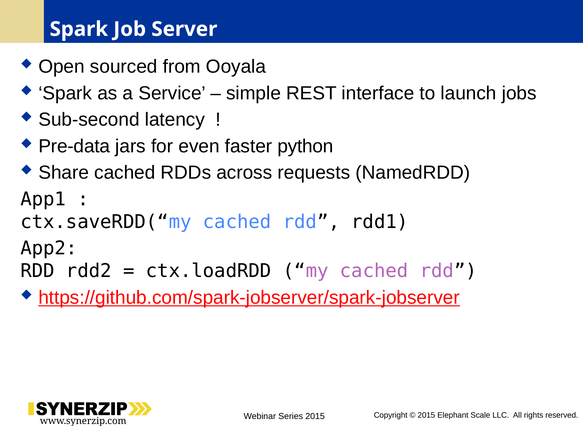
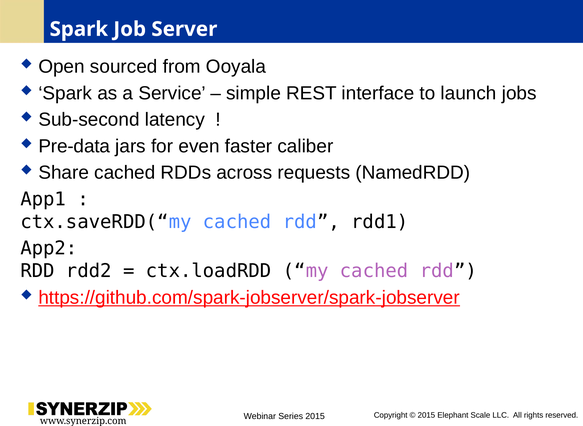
python: python -> caliber (305, 146)
